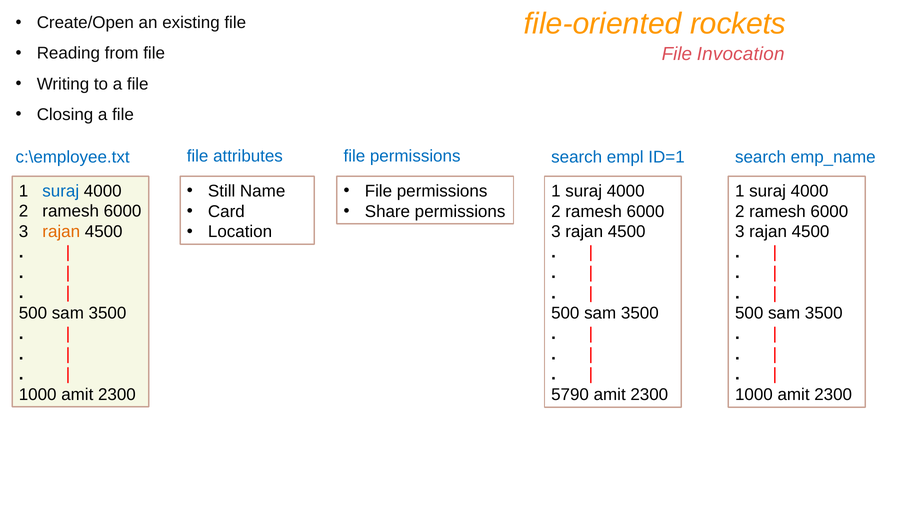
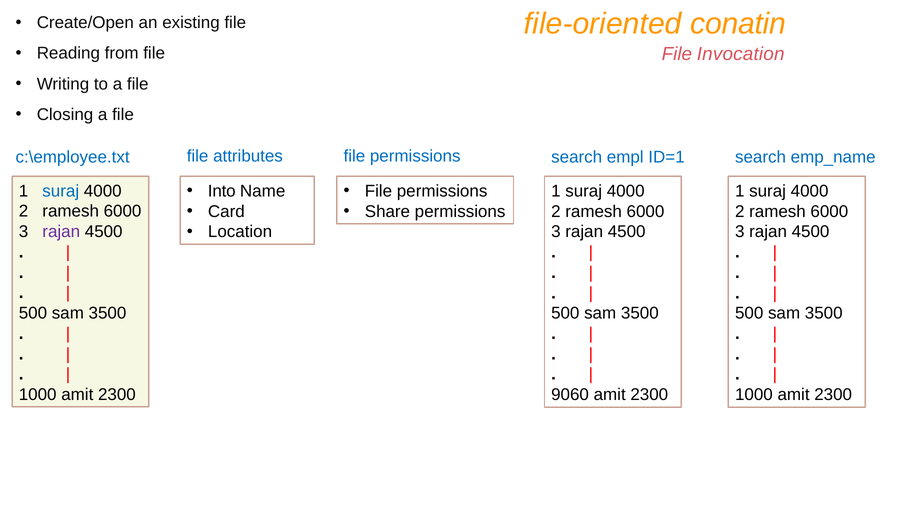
rockets: rockets -> conatin (738, 24)
Still: Still -> Into (222, 191)
rajan colour: orange -> purple (61, 232)
5790: 5790 -> 9060 (570, 395)
